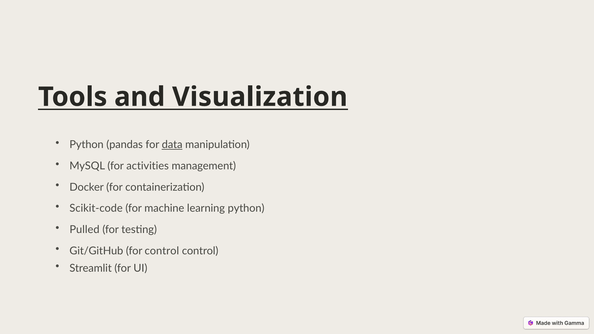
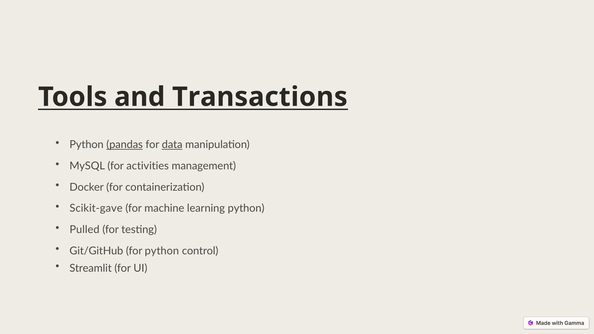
Visualization: Visualization -> Transactions (260, 97)
pandas underline: none -> present (125, 145)
Scikit-code: Scikit-code -> Scikit-gave (96, 208)
for control: control -> python (162, 251)
